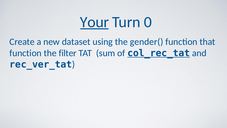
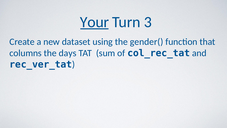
0: 0 -> 3 (148, 22)
function: function -> columns (26, 53)
filter: filter -> days (68, 53)
col_rec_tat underline: present -> none (159, 53)
